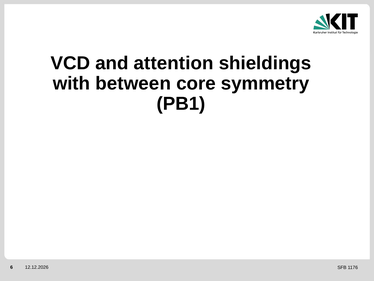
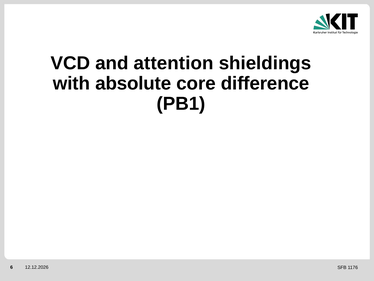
between: between -> absolute (133, 83)
symmetry: symmetry -> difference (265, 83)
